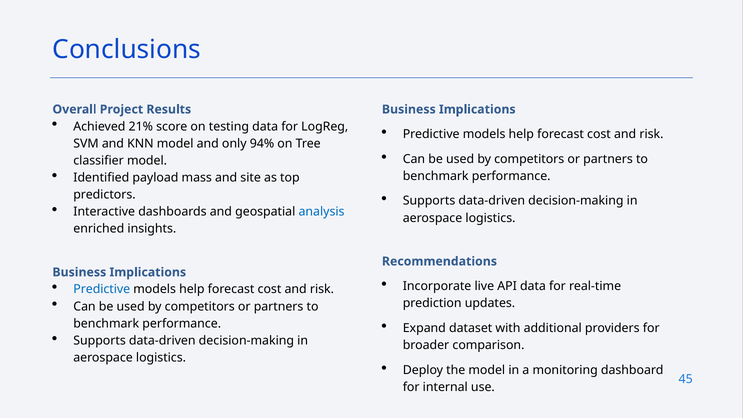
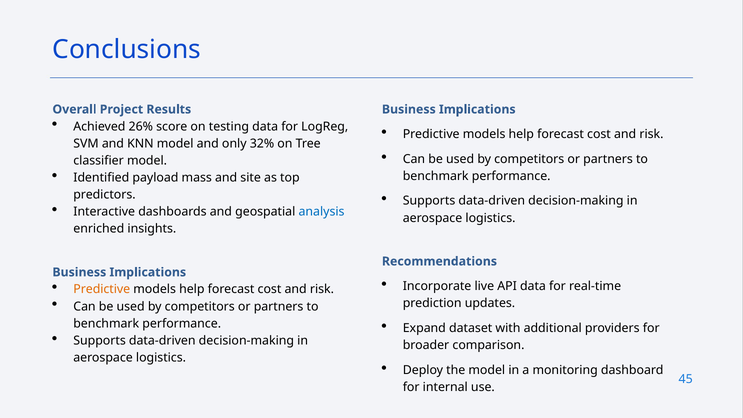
21%: 21% -> 26% (141, 126)
94%: 94% -> 32% (262, 143)
Predictive colour: blue -> orange (102, 289)
